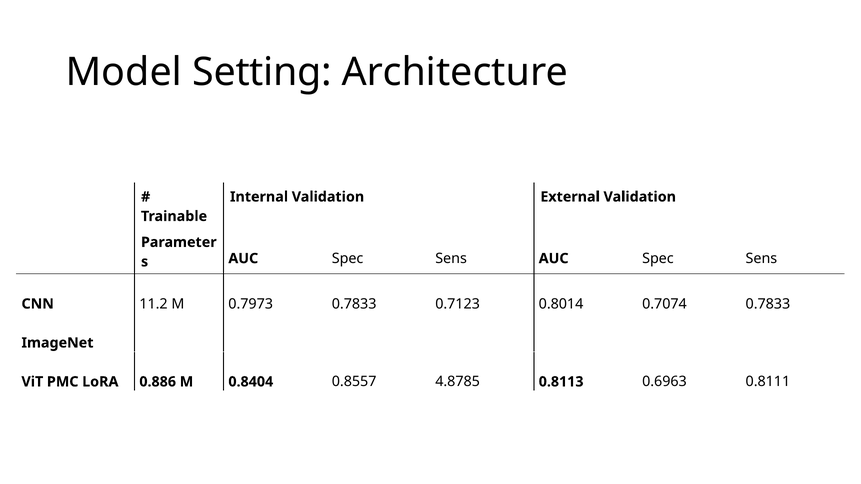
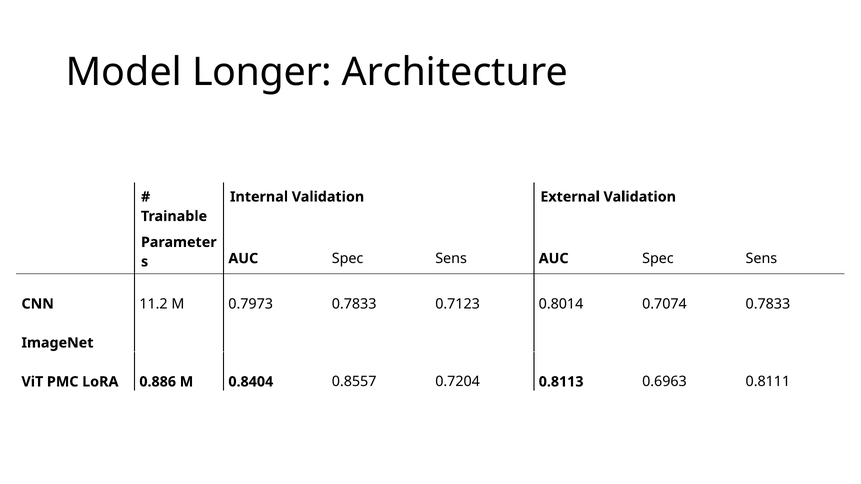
Setting: Setting -> Longer (262, 72)
4.8785: 4.8785 -> 0.7204 (458, 382)
